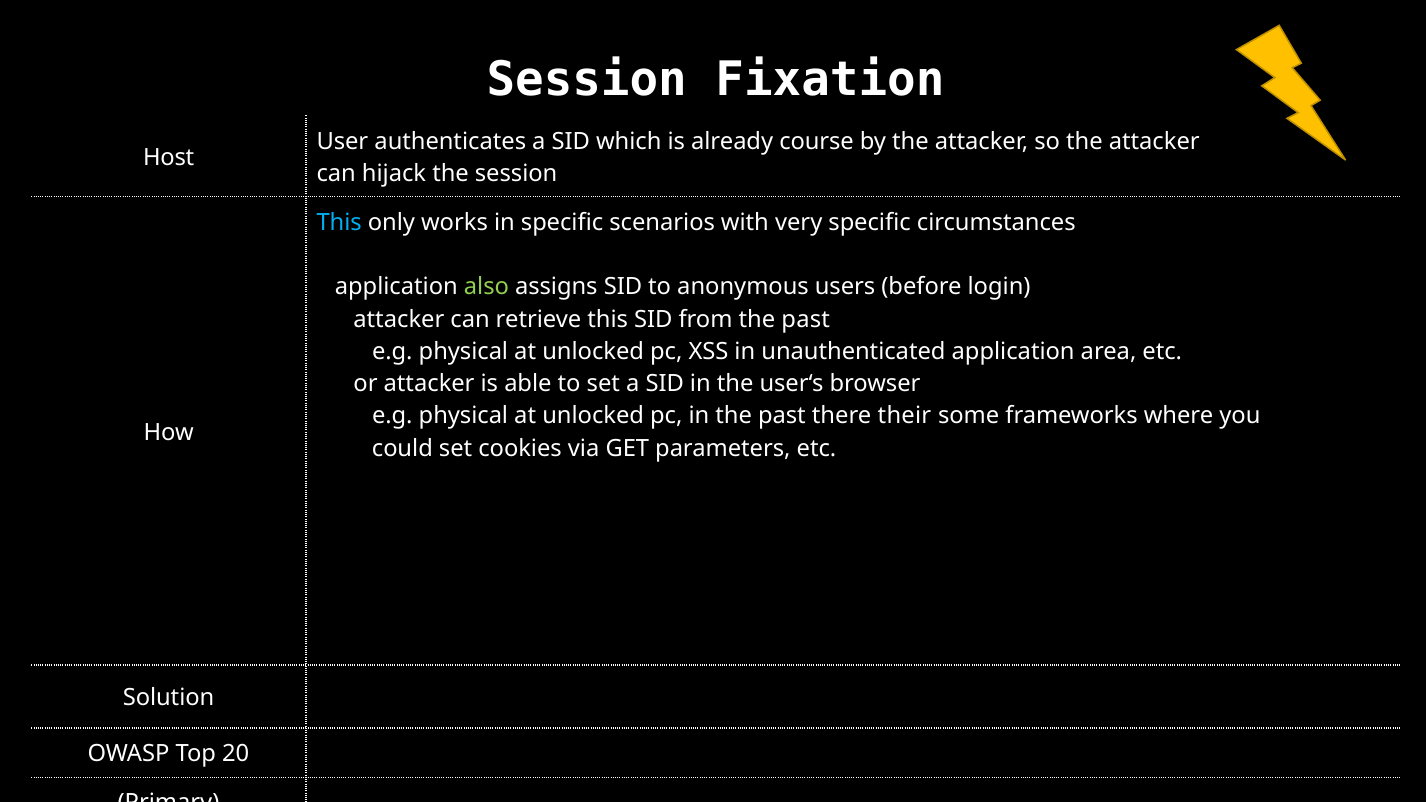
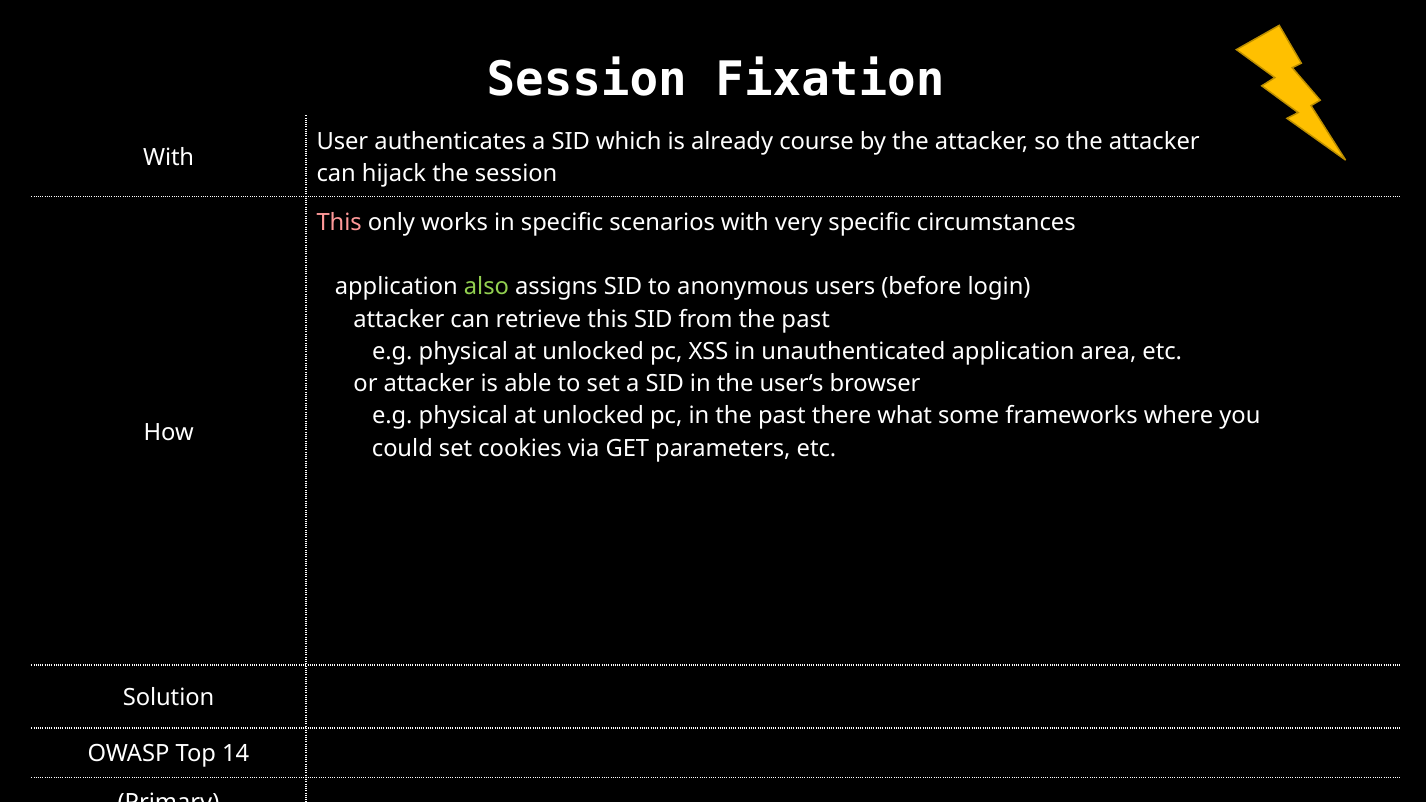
Host: Host -> With (169, 157)
This colour: light blue -> pink (339, 223)
their: their -> what (905, 416)
20: 20 -> 14 (236, 754)
